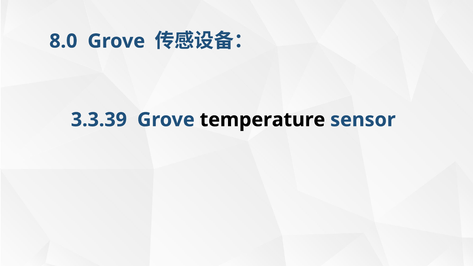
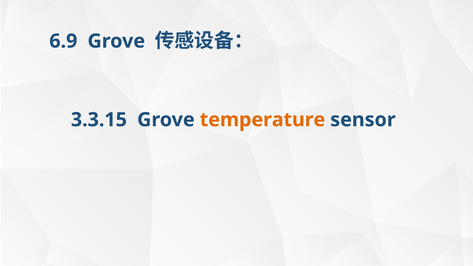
8.0: 8.0 -> 6.9 (63, 41)
3.3.39: 3.3.39 -> 3.3.15 (99, 120)
temperature colour: black -> orange (262, 120)
